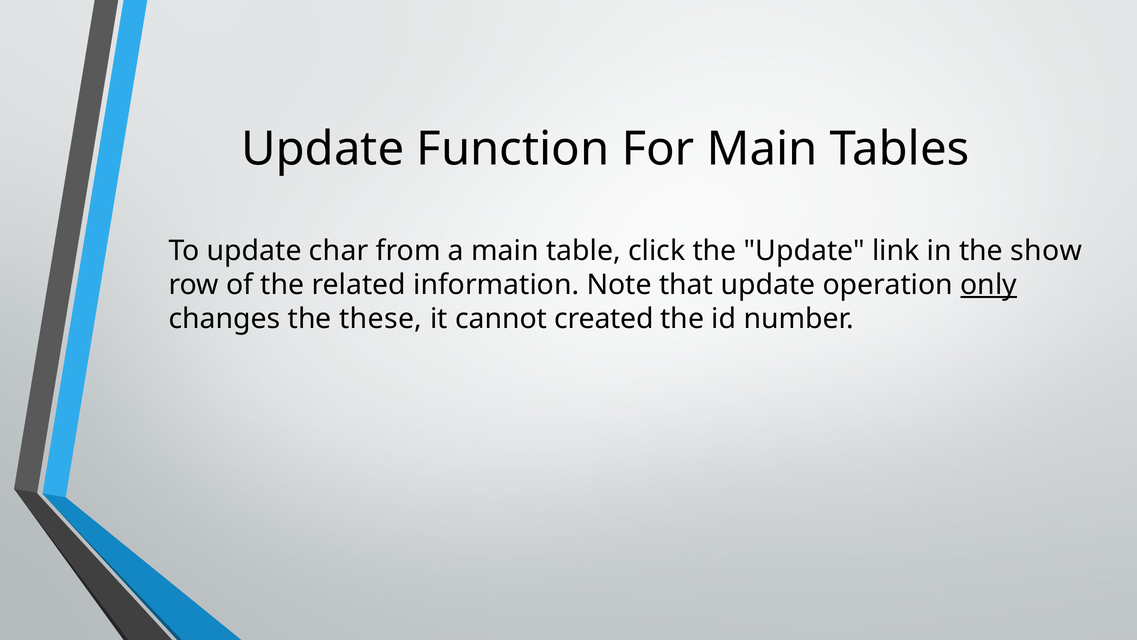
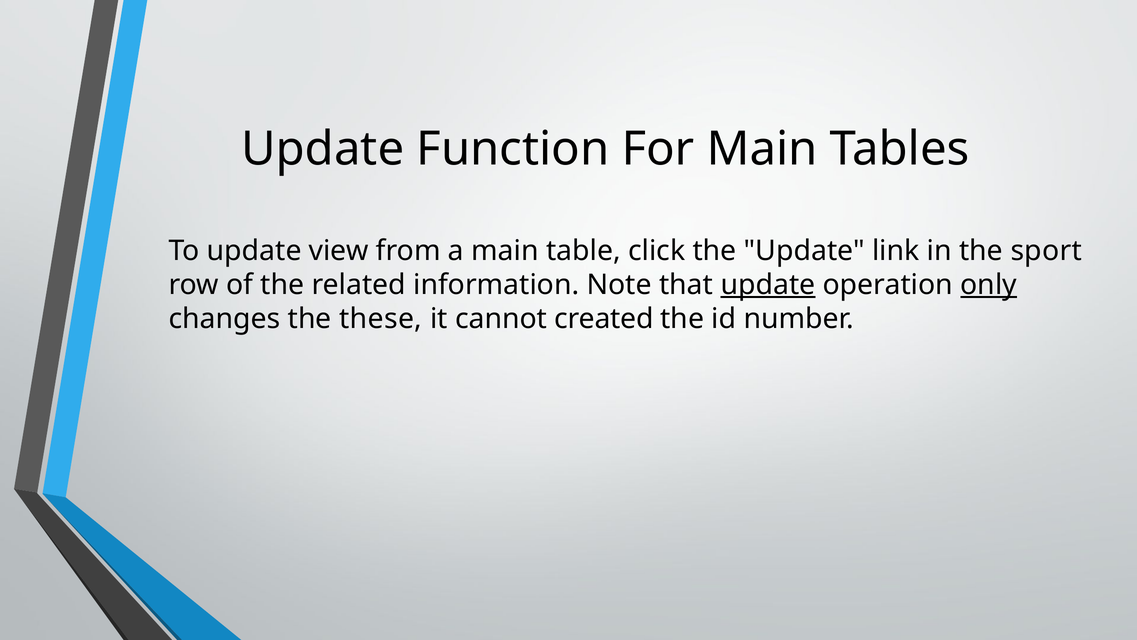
char: char -> view (339, 251)
show: show -> sport (1046, 251)
update underline: none -> present (768, 285)
